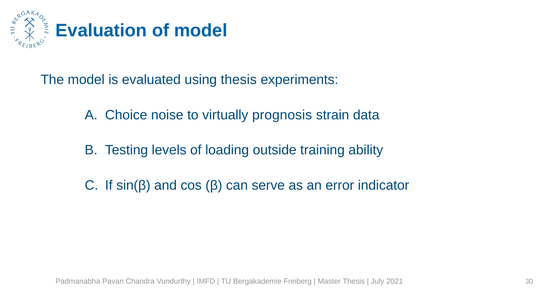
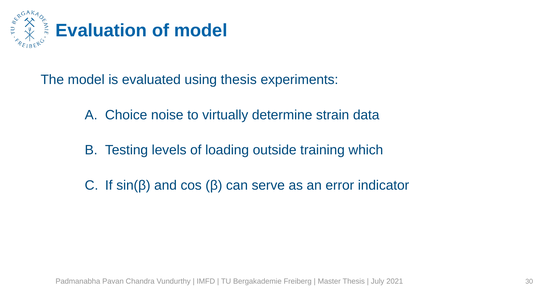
prognosis: prognosis -> determine (282, 115)
ability: ability -> which (366, 150)
